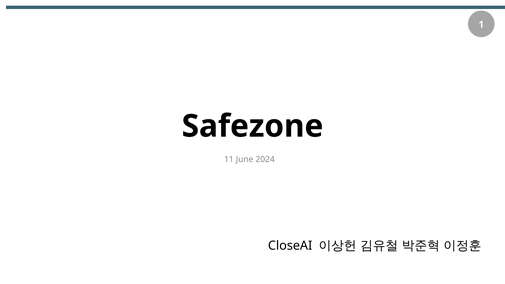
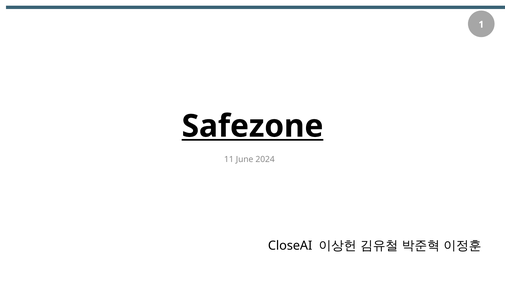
Safezone underline: none -> present (253, 126)
